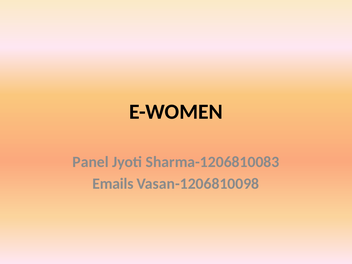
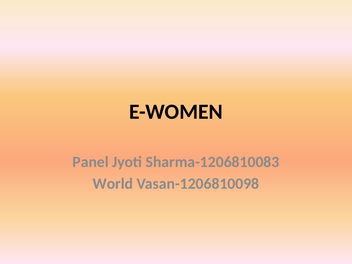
Emails: Emails -> World (113, 184)
